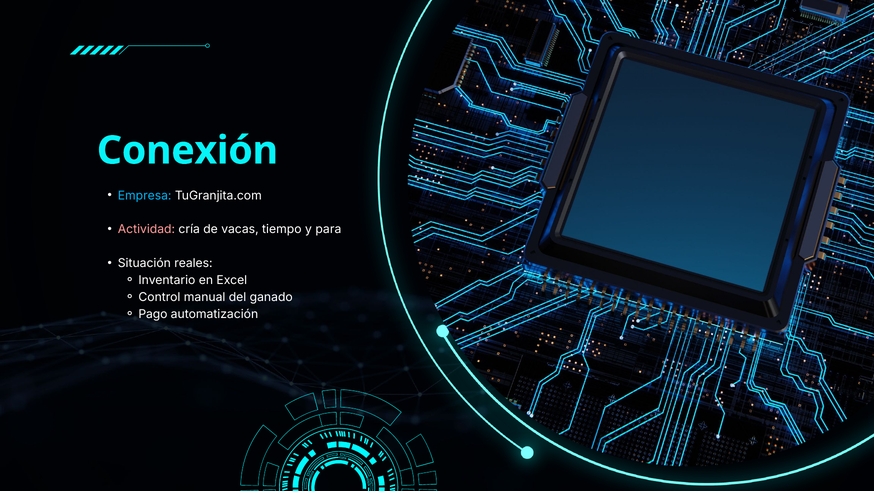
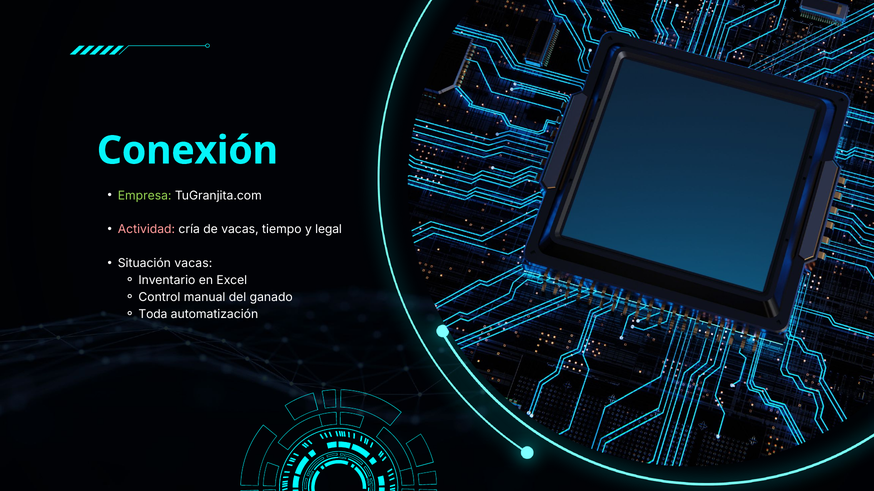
Empresa colour: light blue -> light green (145, 196)
para: para -> legal (329, 230)
Situación reales: reales -> vacas (193, 264)
Pago: Pago -> Toda (153, 315)
